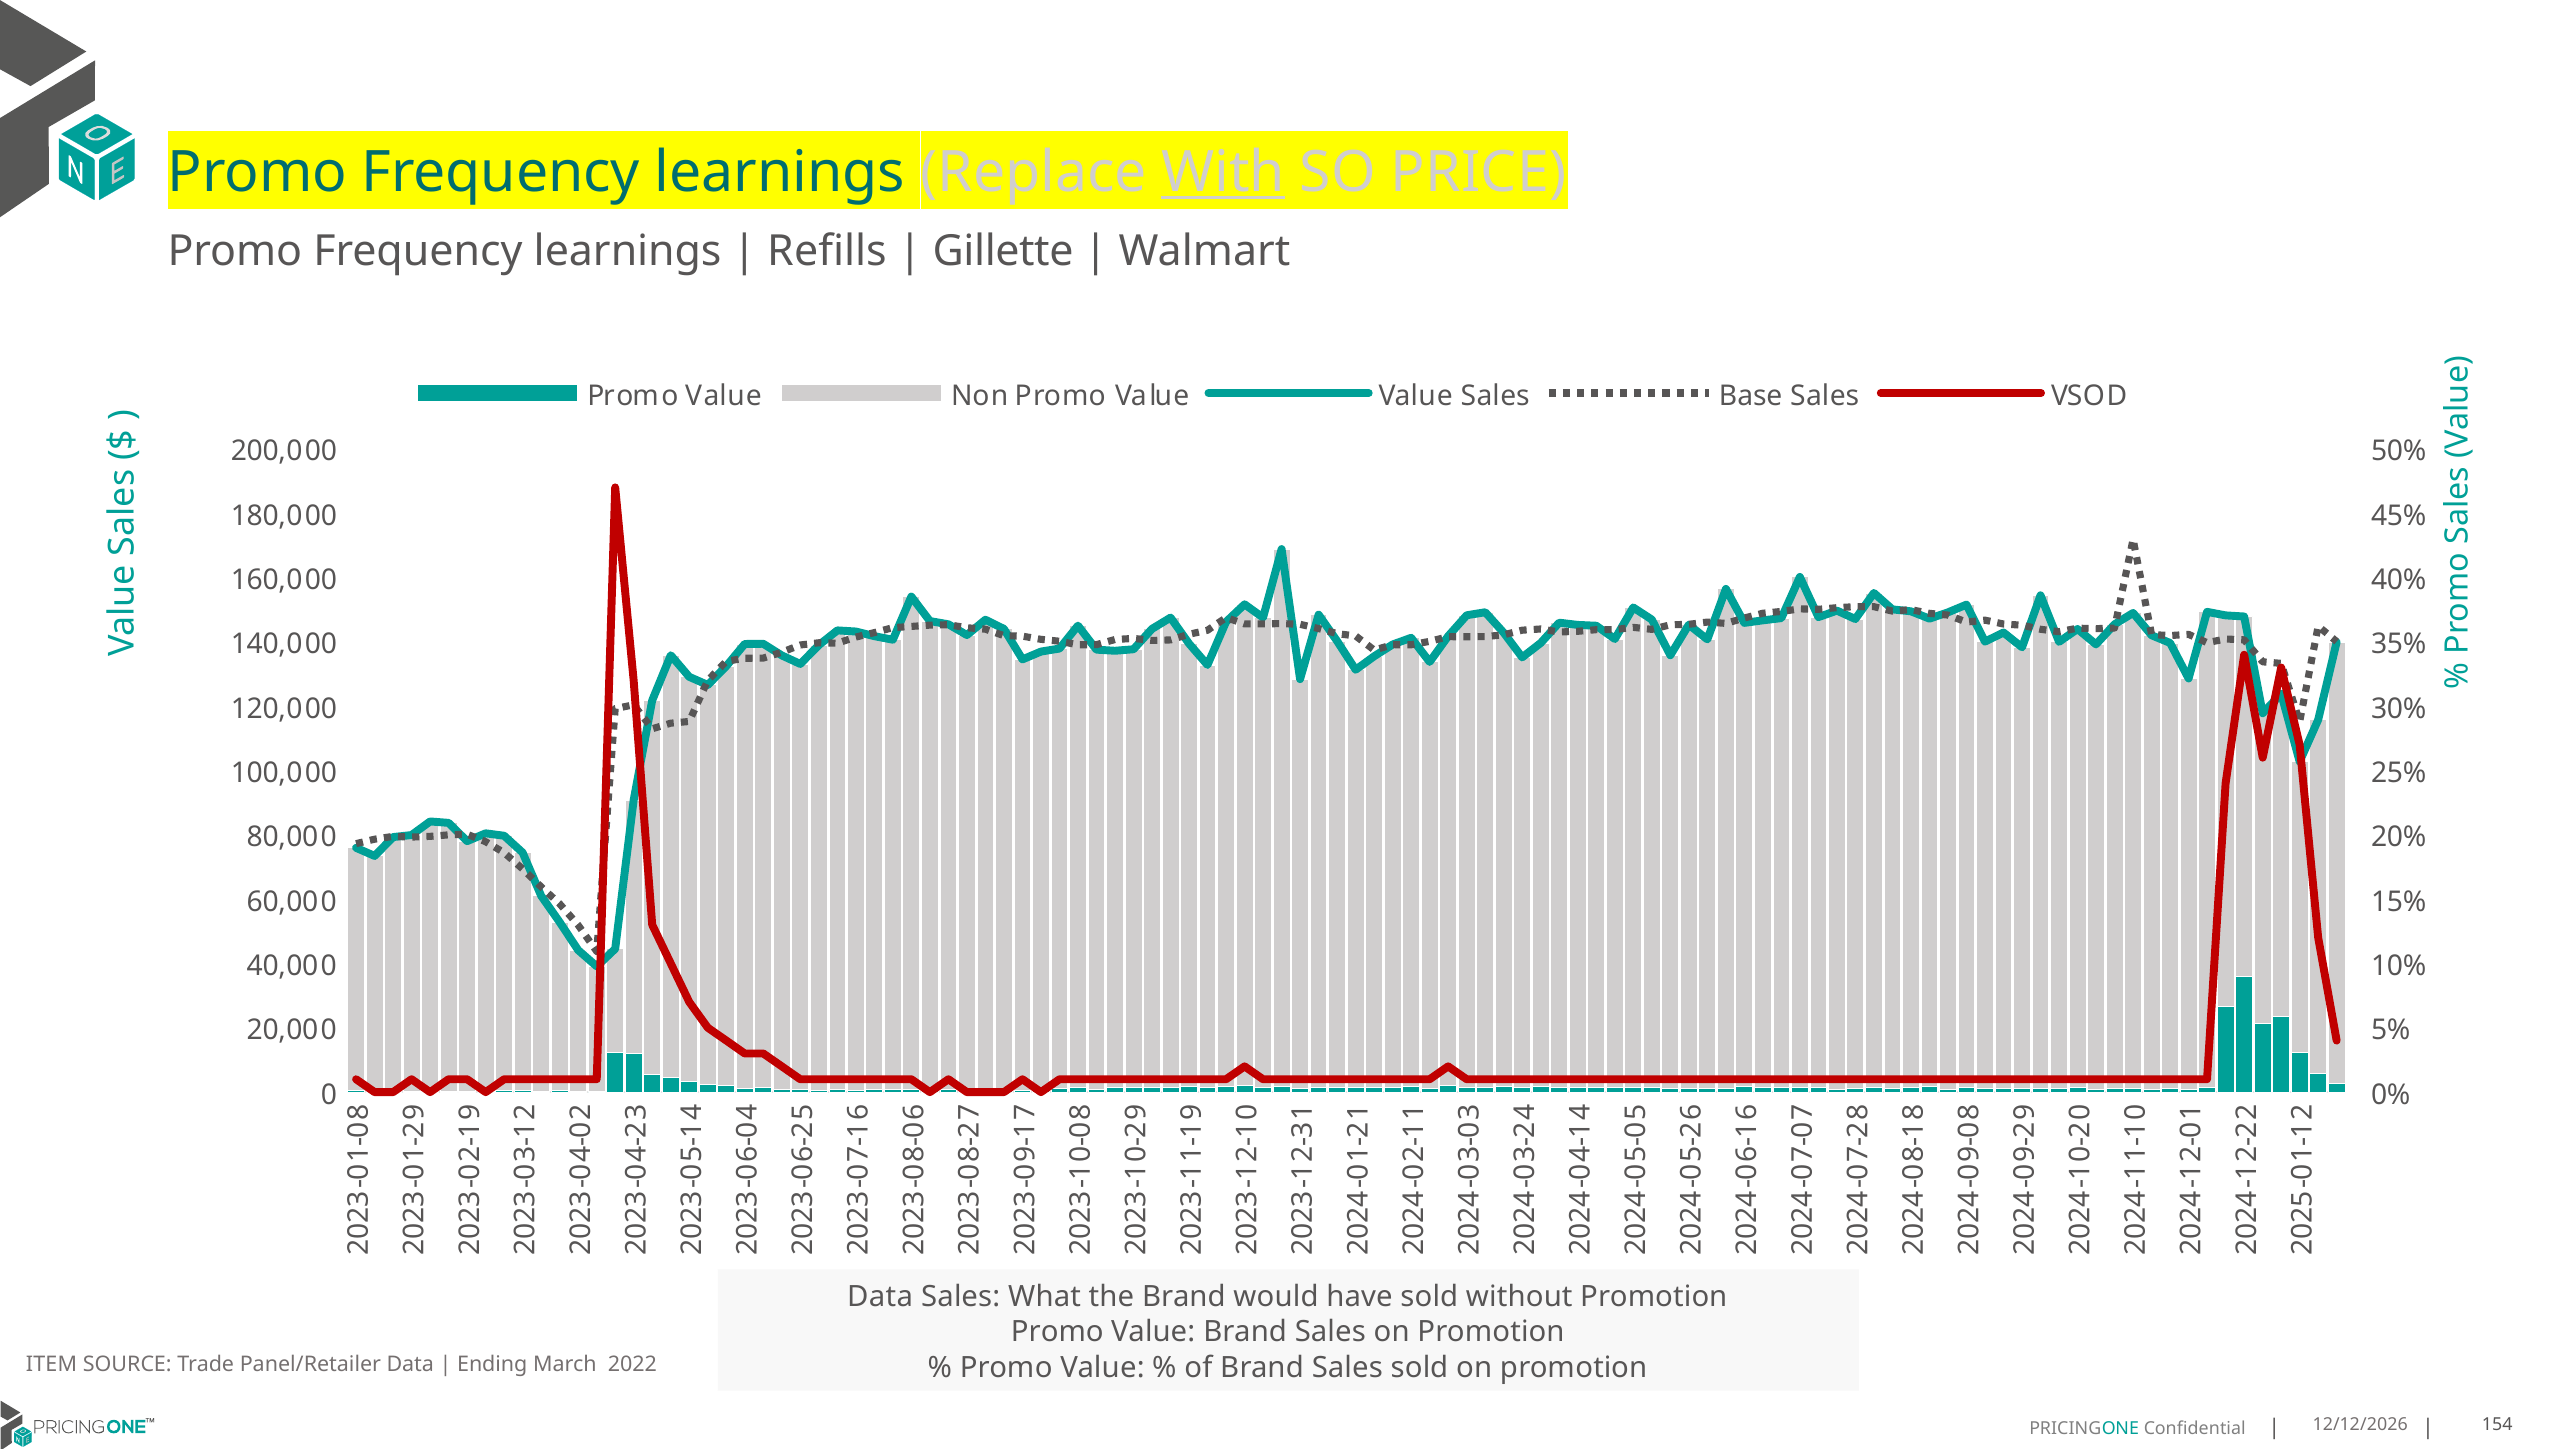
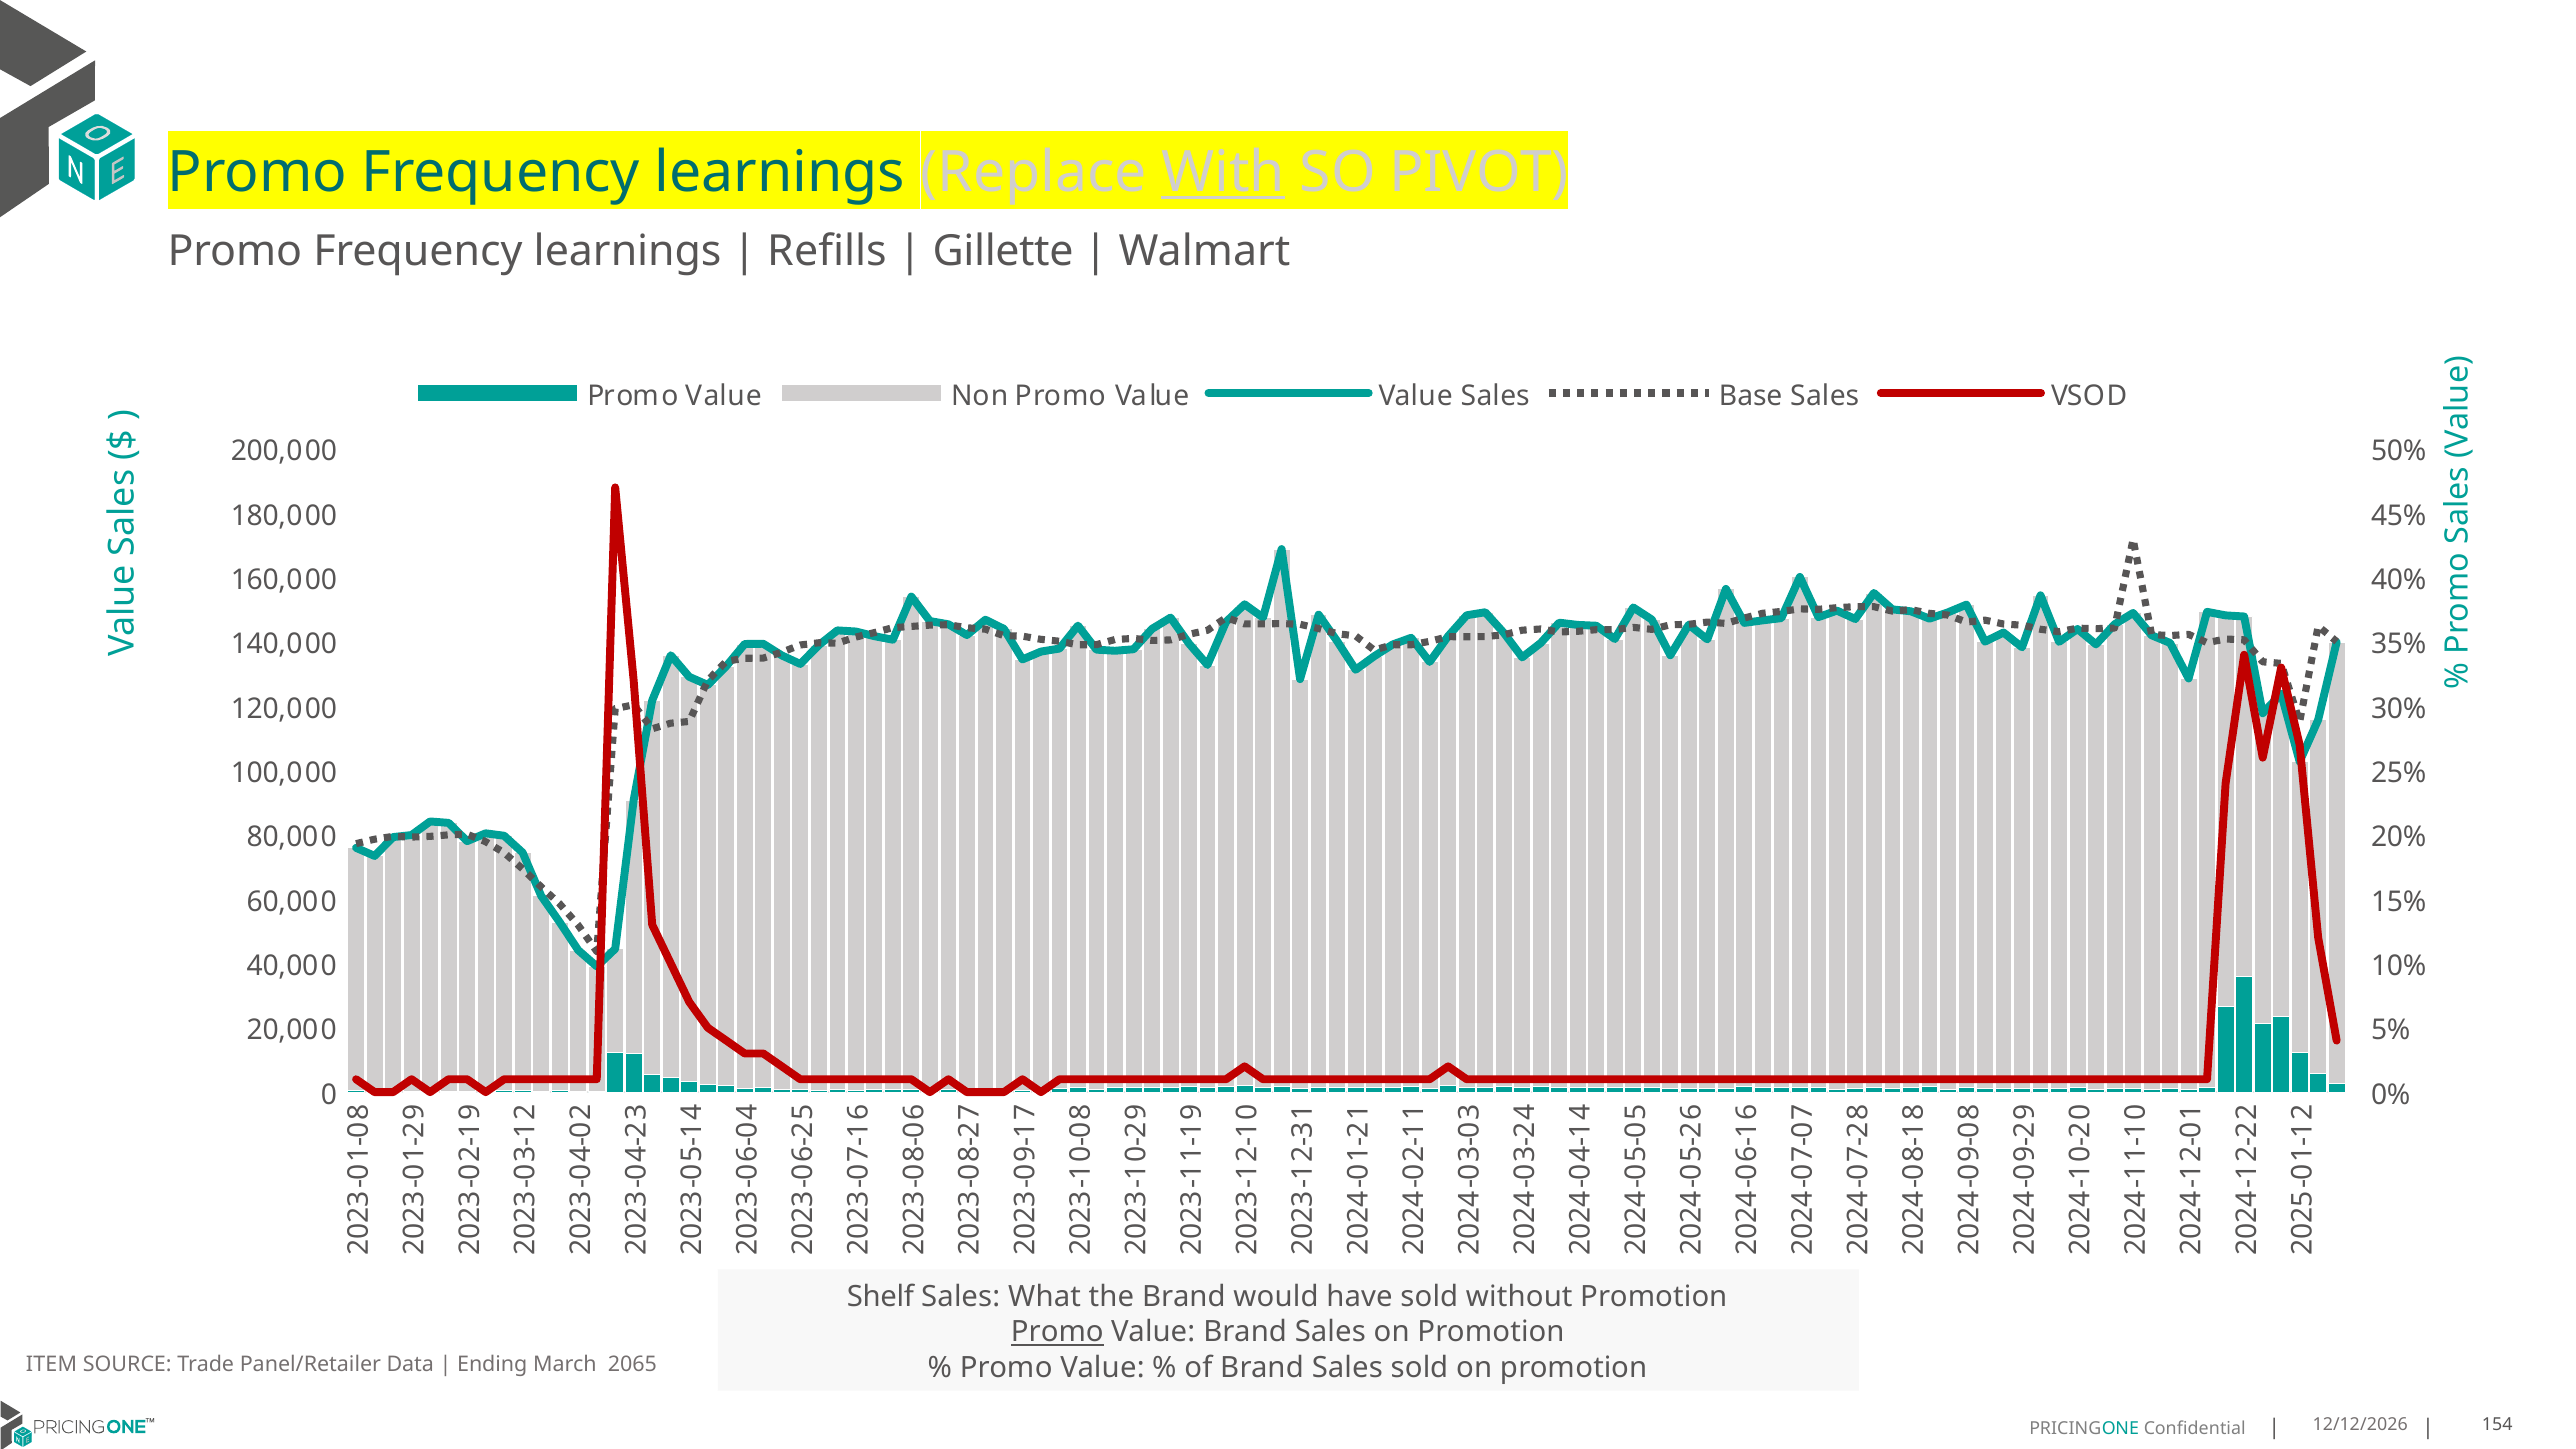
PRICE: PRICE -> PIVOT (1479, 173)
Data: Data -> Shelf (880, 1297)
Promo underline: none -> present (1057, 1332)
2022: 2022 -> 2065 (632, 1365)
